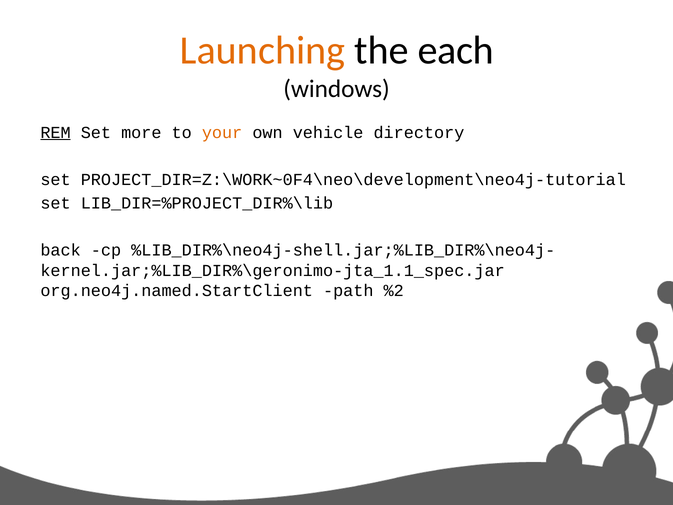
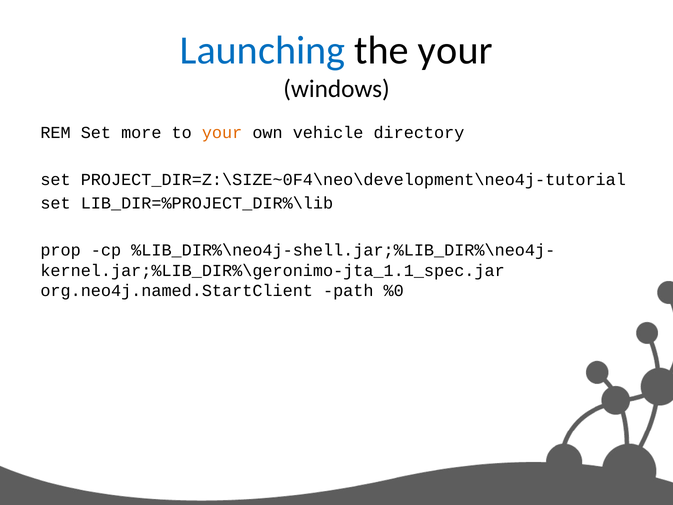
Launching colour: orange -> blue (263, 50)
the each: each -> your (455, 50)
REM underline: present -> none (56, 132)
PROJECT_DIR=Z:\WORK~0F4\neo\development\neo4j-tutorial: PROJECT_DIR=Z:\WORK~0F4\neo\development\neo4j-tutorial -> PROJECT_DIR=Z:\SIZE~0F4\neo\development\neo4j-tutorial (353, 180)
back: back -> prop (61, 250)
%2: %2 -> %0 (394, 291)
